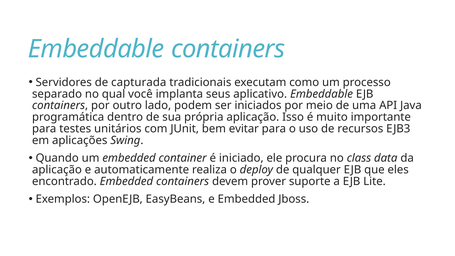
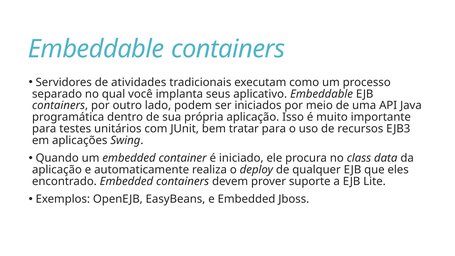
capturada: capturada -> atividades (139, 82)
evitar: evitar -> tratar (244, 129)
